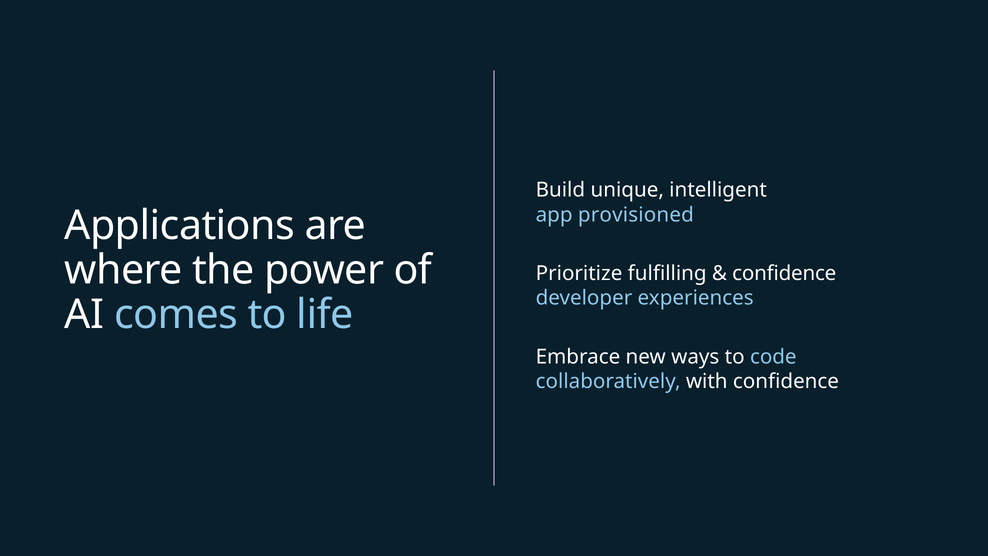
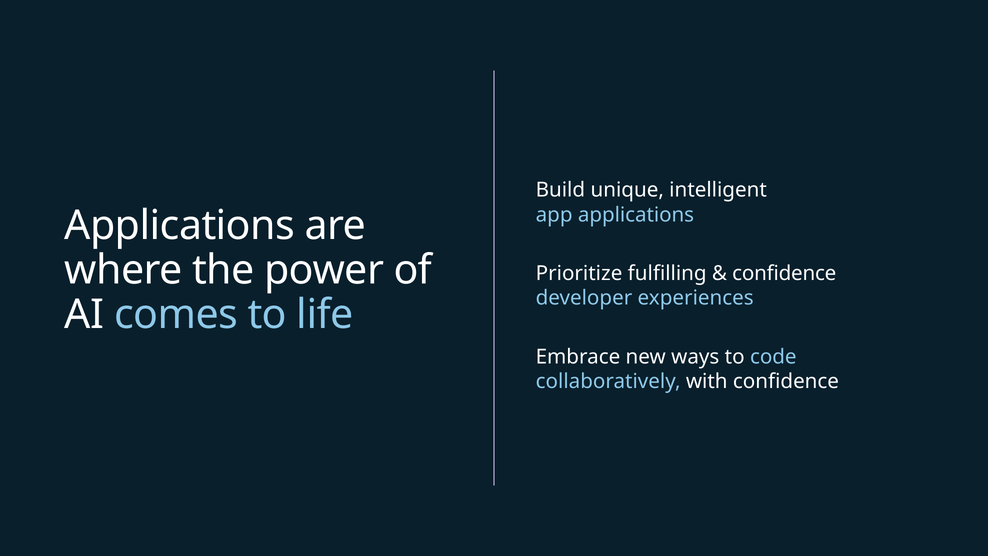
app provisioned: provisioned -> applications (636, 215)
